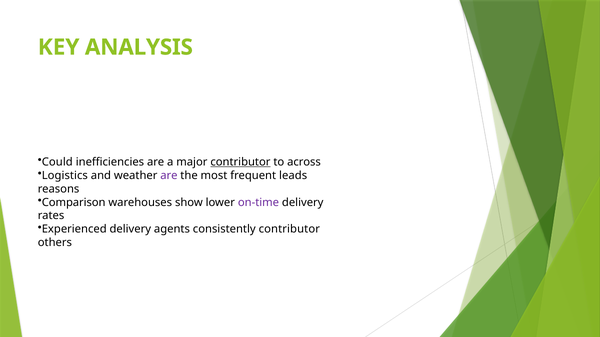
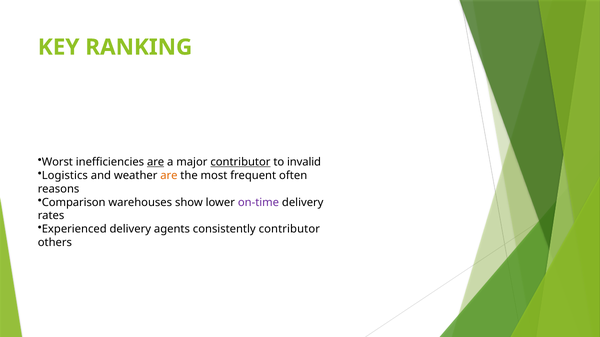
ANALYSIS: ANALYSIS -> RANKING (139, 47)
Could: Could -> Worst (57, 162)
are underline: none -> present (156, 162)
across: across -> invalid (304, 162)
are colour: purple -> orange (169, 176)
leads: leads -> often (293, 176)
